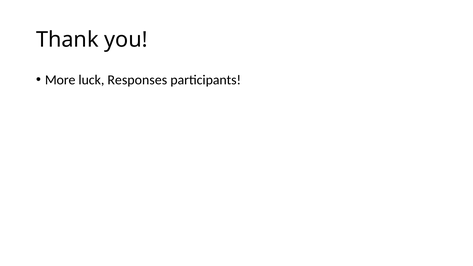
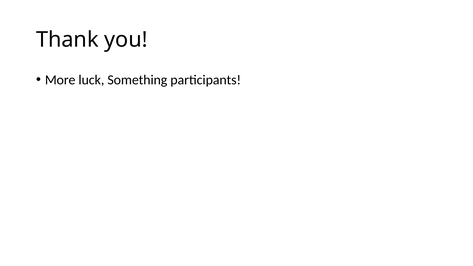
Responses: Responses -> Something (137, 80)
